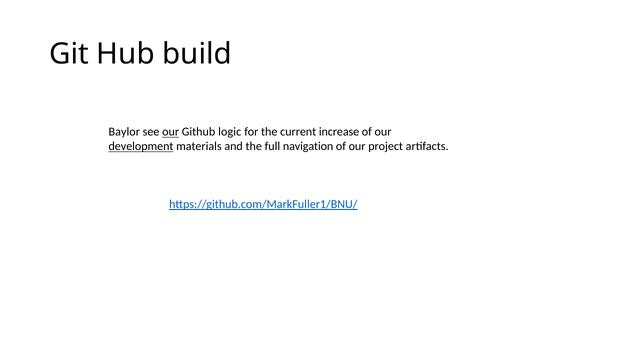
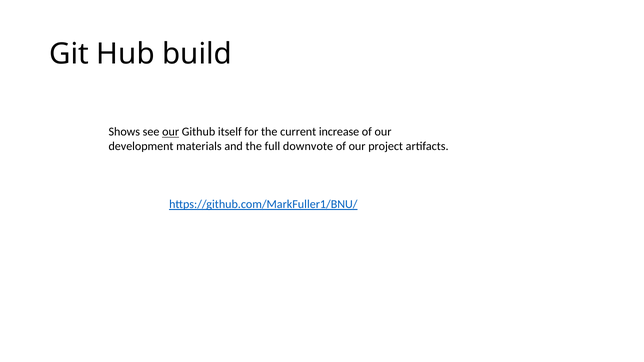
Baylor: Baylor -> Shows (124, 132)
logic: logic -> itself (230, 132)
development underline: present -> none (141, 147)
navigation: navigation -> downvote (308, 147)
